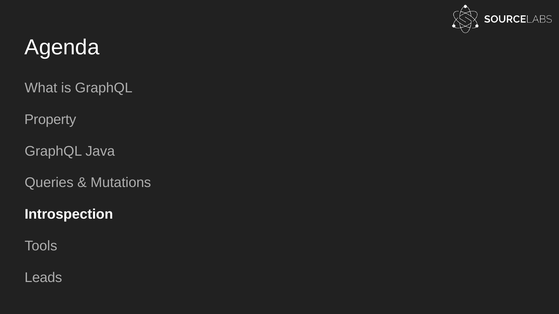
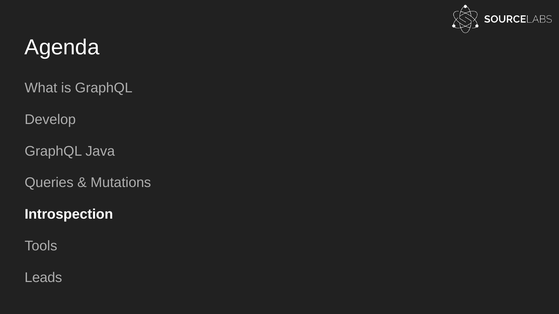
Property: Property -> Develop (50, 120)
